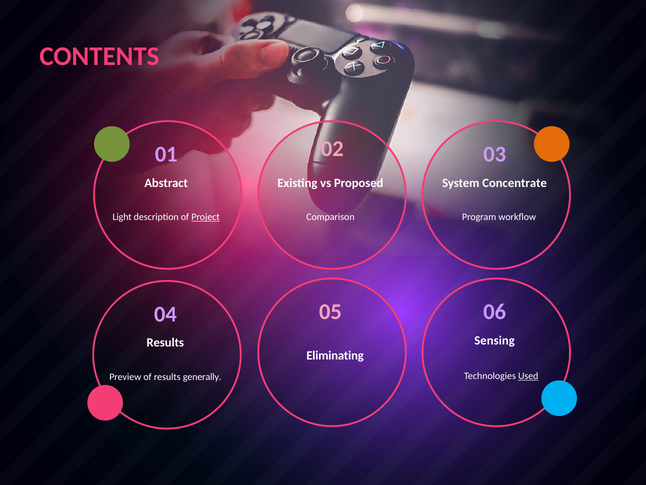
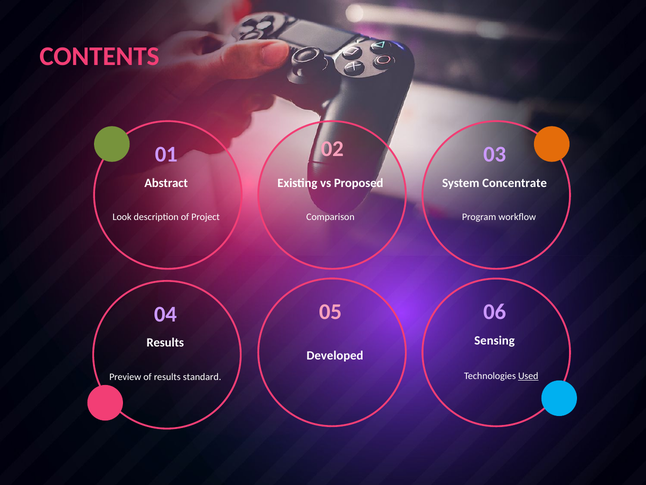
Light: Light -> Look (122, 217)
Project underline: present -> none (206, 217)
Eliminating: Eliminating -> Developed (335, 355)
generally: generally -> standard (202, 377)
